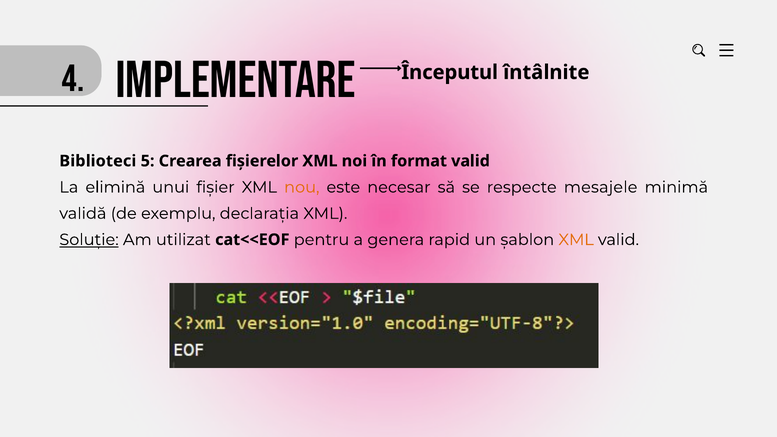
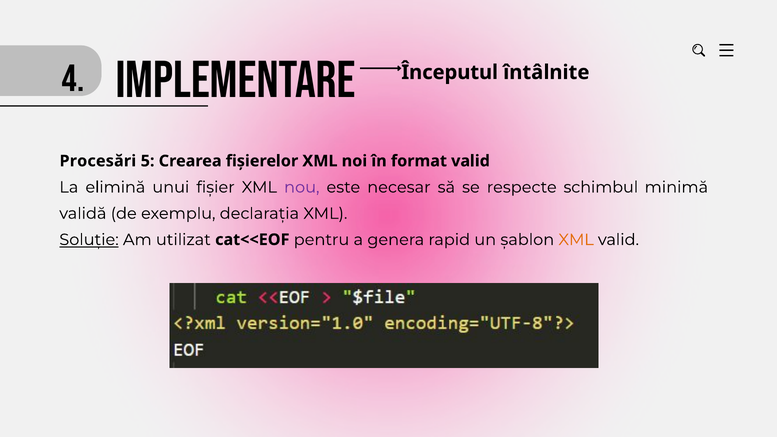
Biblioteci: Biblioteci -> Procesări (98, 161)
nou colour: orange -> purple (302, 187)
mesajele: mesajele -> schimbul (601, 187)
